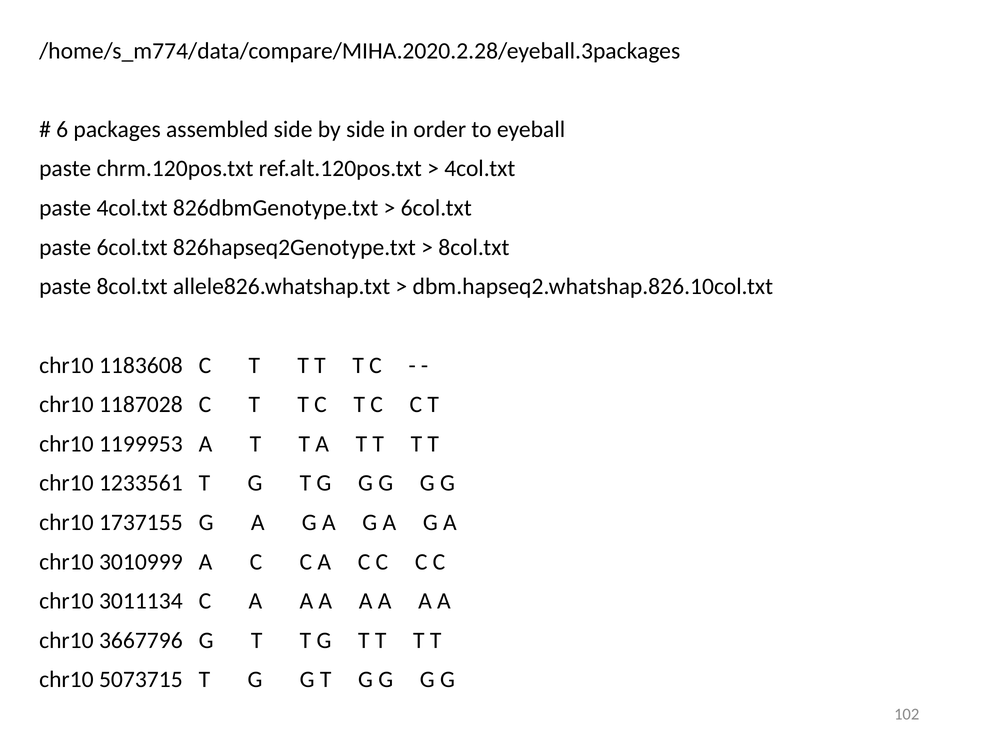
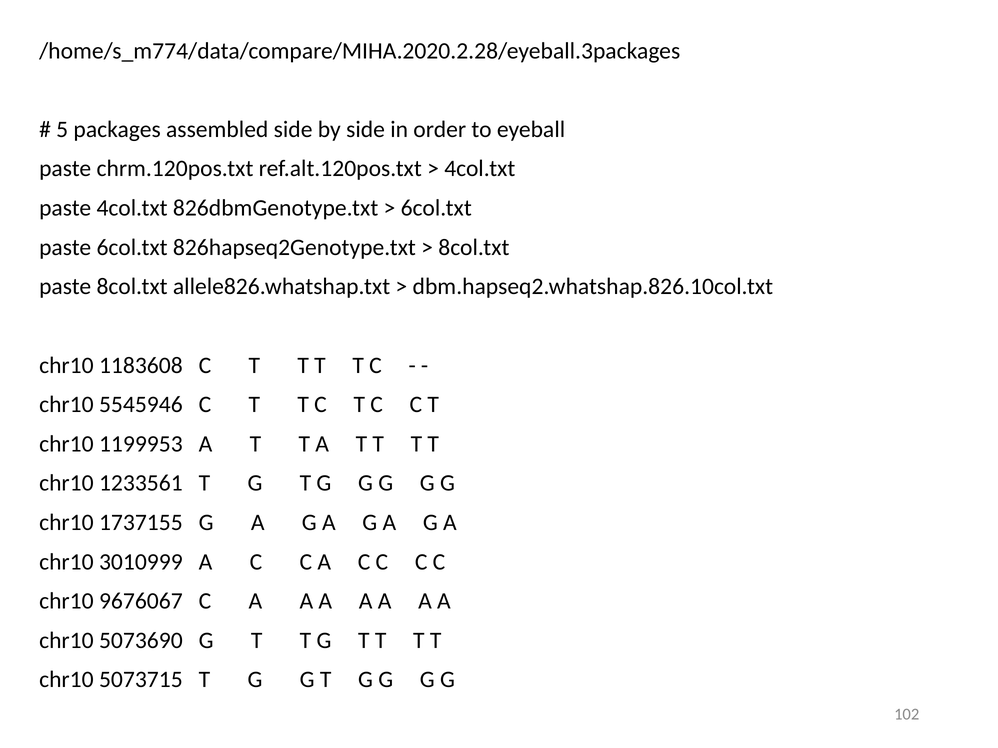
6: 6 -> 5 (62, 130)
1187028: 1187028 -> 5545946 (141, 405)
3011134: 3011134 -> 9676067 (141, 601)
3667796: 3667796 -> 5073690 (141, 641)
